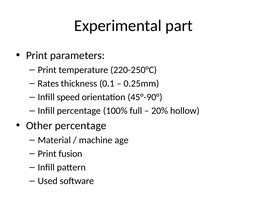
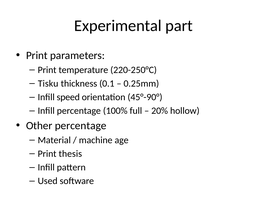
Rates: Rates -> Tisku (48, 84)
fusion: fusion -> thesis (70, 154)
